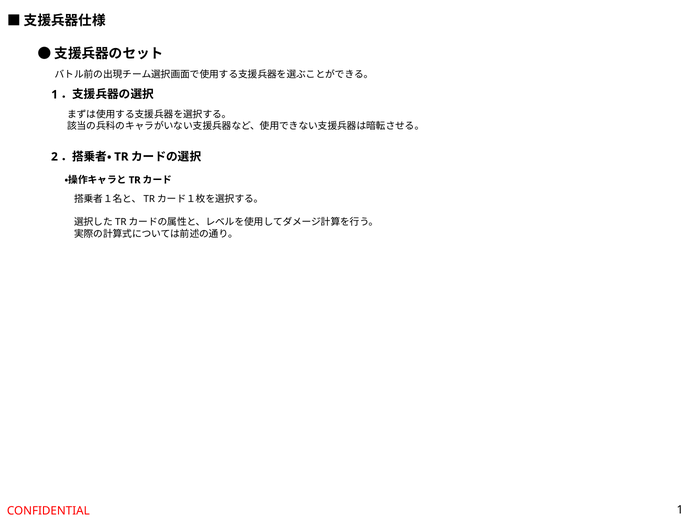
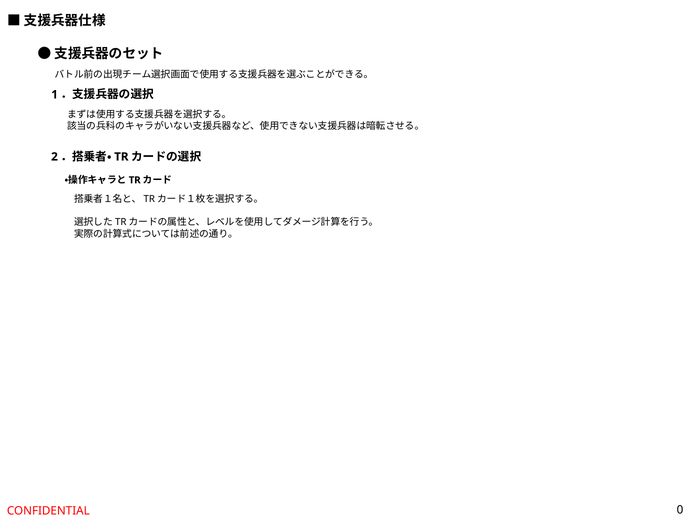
CONFIDENTIAL 1: 1 -> 0 (680, 510)
